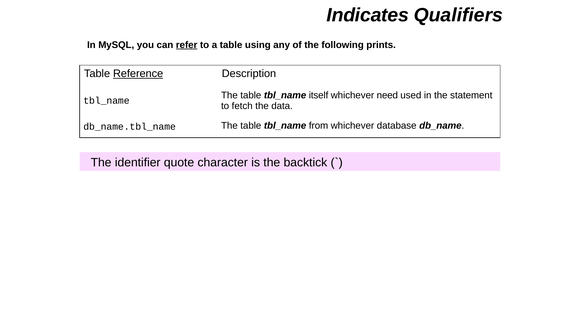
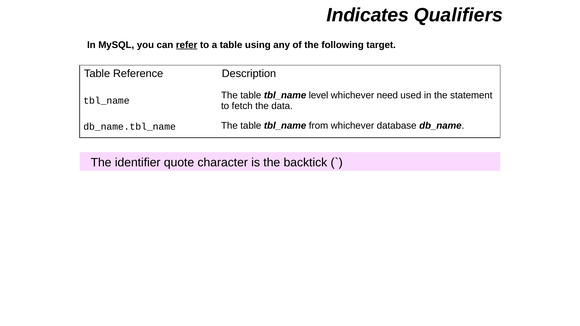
prints: prints -> target (381, 45)
Reference underline: present -> none (138, 74)
itself: itself -> level (319, 95)
